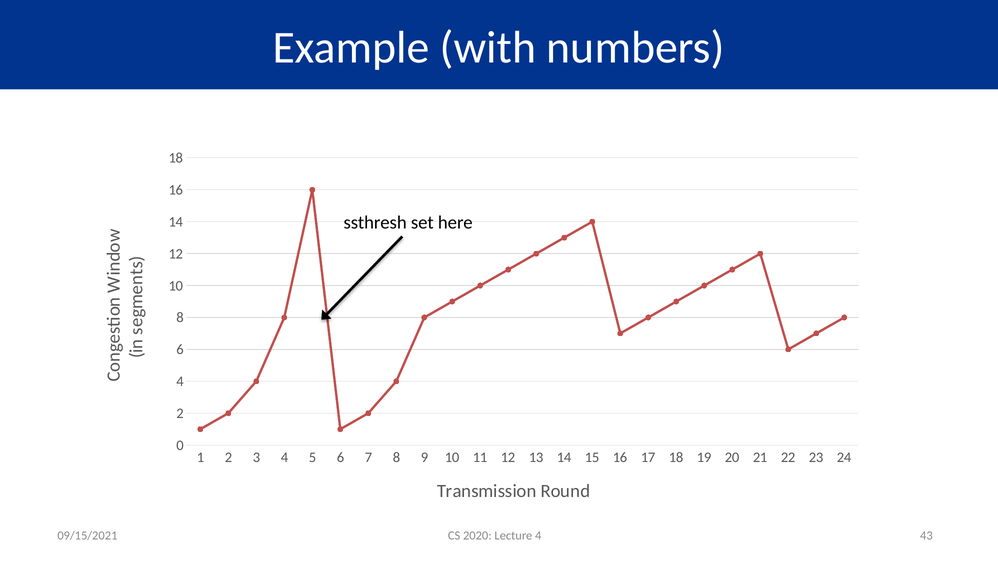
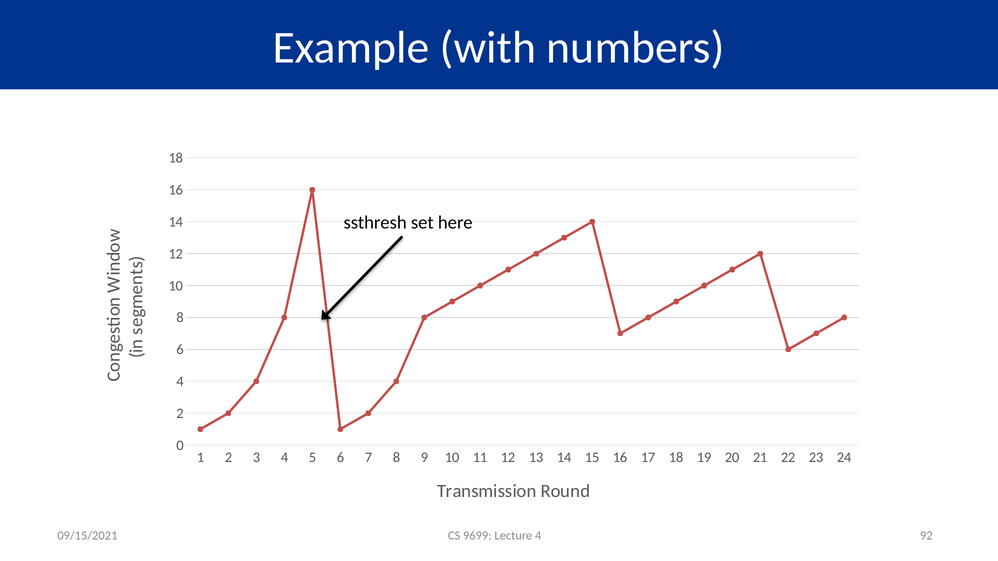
2020: 2020 -> 9699 (477, 536)
43: 43 -> 92 (926, 536)
